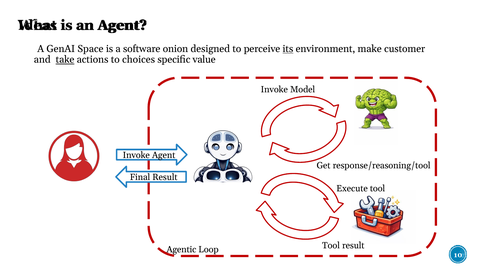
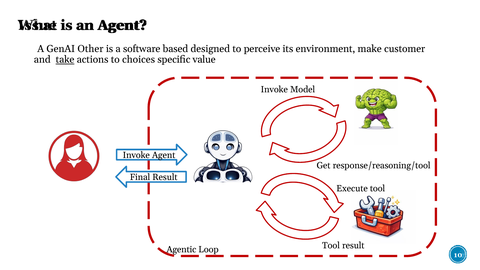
Ideas: Ideas -> Issue (37, 25)
Space: Space -> Other (90, 49)
onion: onion -> based (175, 49)
its underline: present -> none (288, 49)
